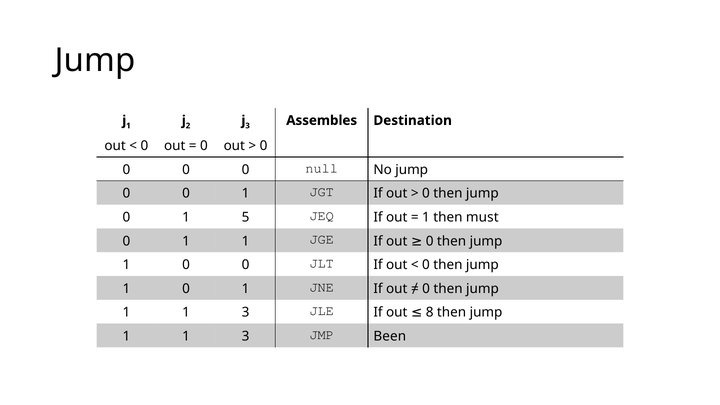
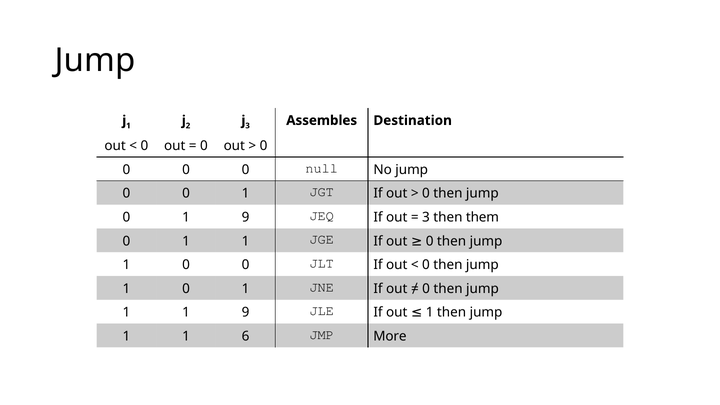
0 1 5: 5 -> 9 (246, 217)
1: 1 -> 3 (426, 217)
must: must -> them (482, 217)
3: 3 -> 9 (246, 312)
out 8: 8 -> 1 (430, 312)
3: 3 -> 6 (246, 336)
Been: Been -> More (390, 336)
